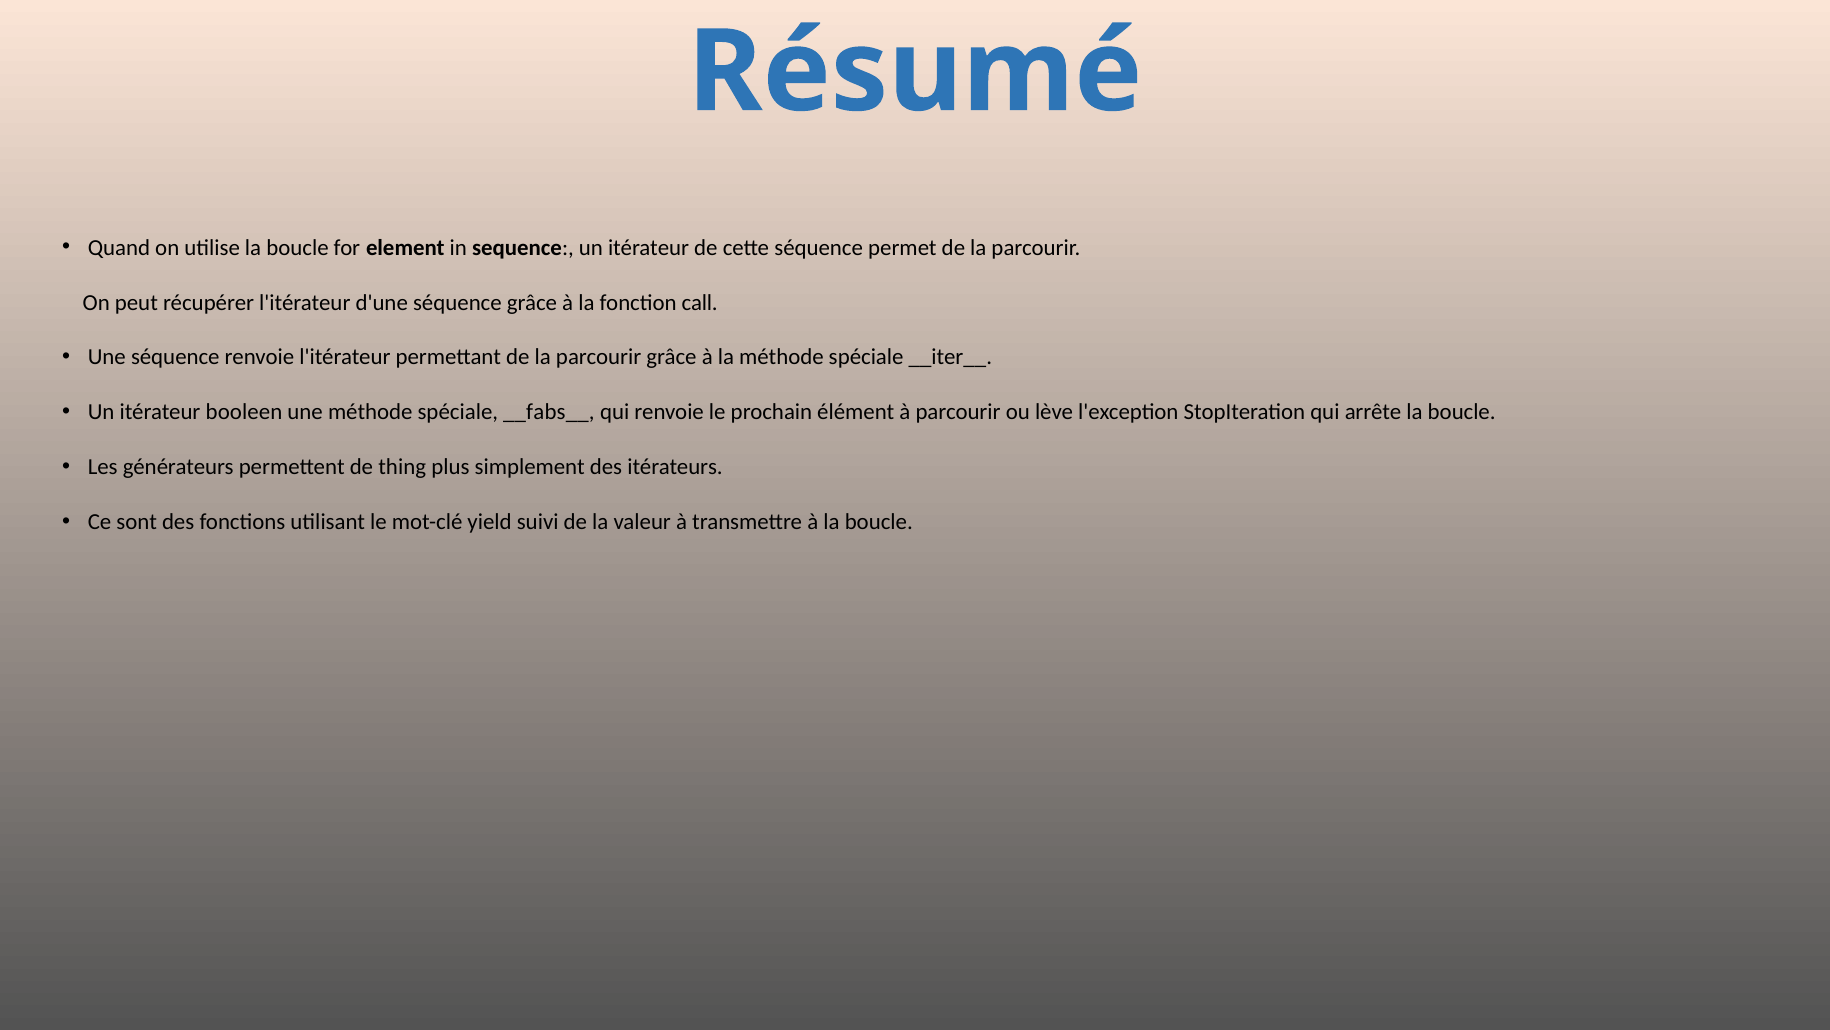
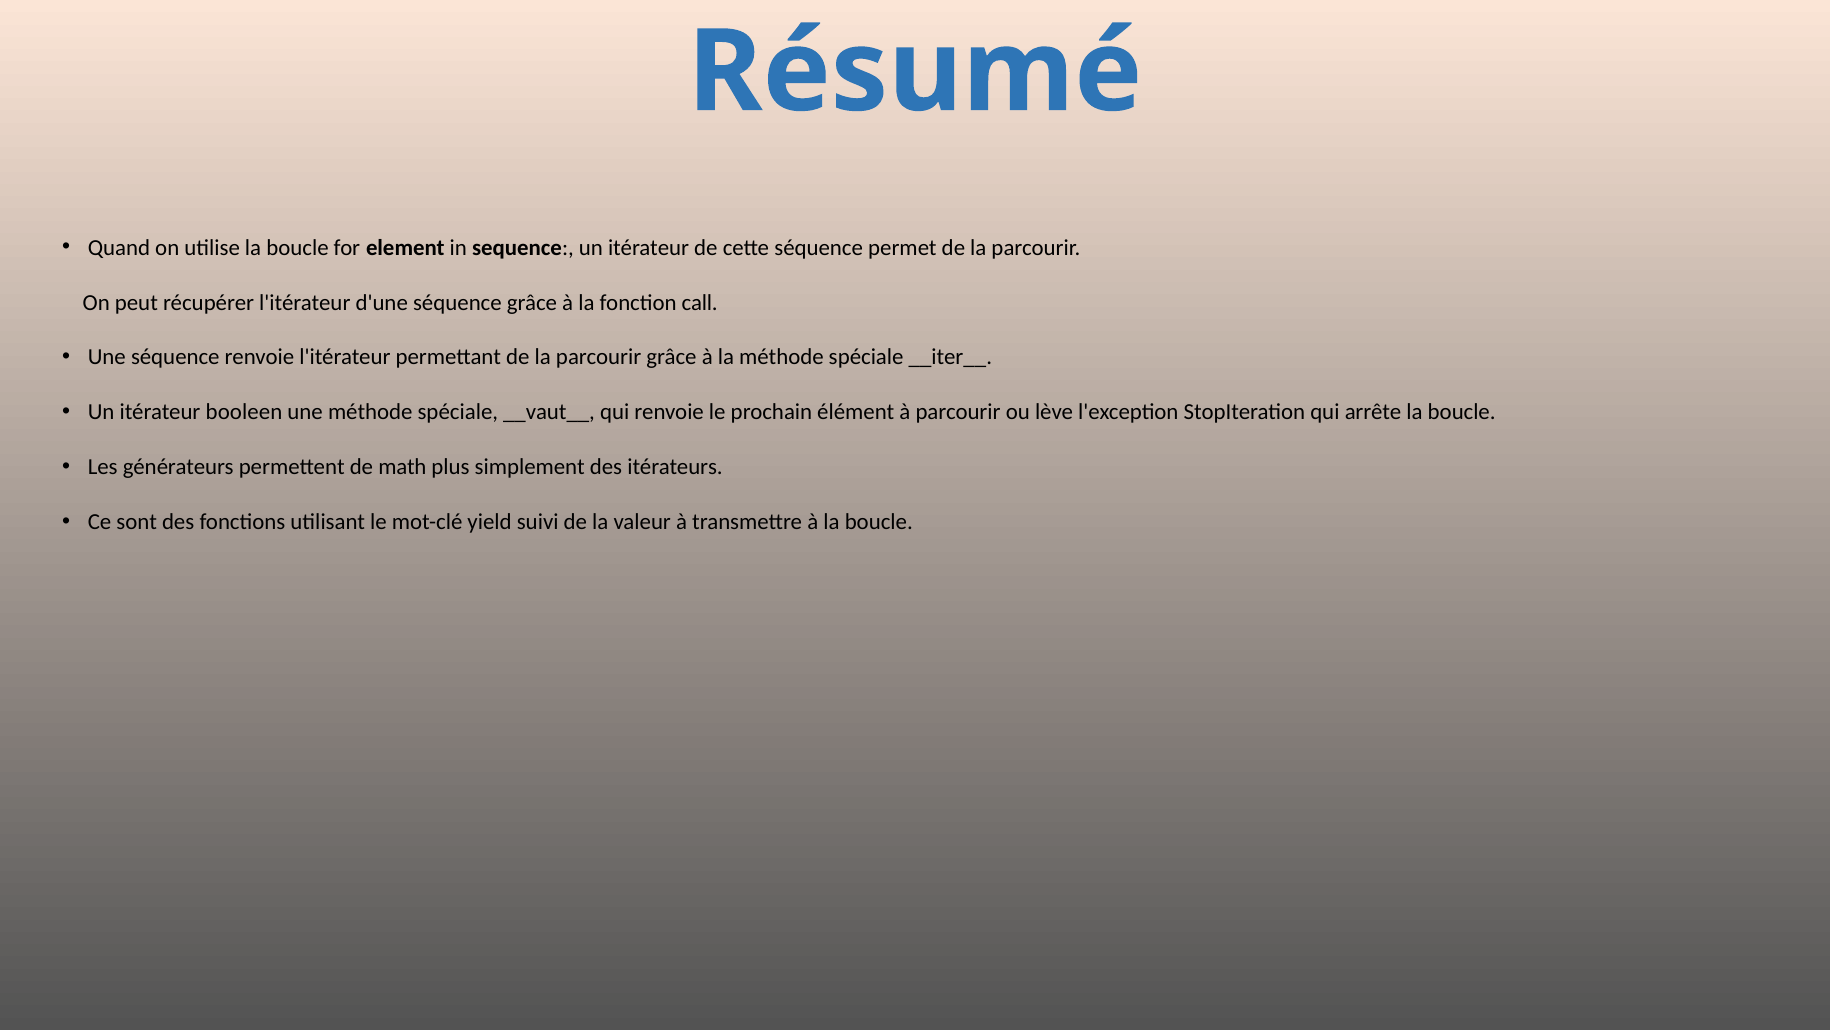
__fabs__: __fabs__ -> __vaut__ (549, 412)
thing: thing -> math (402, 467)
